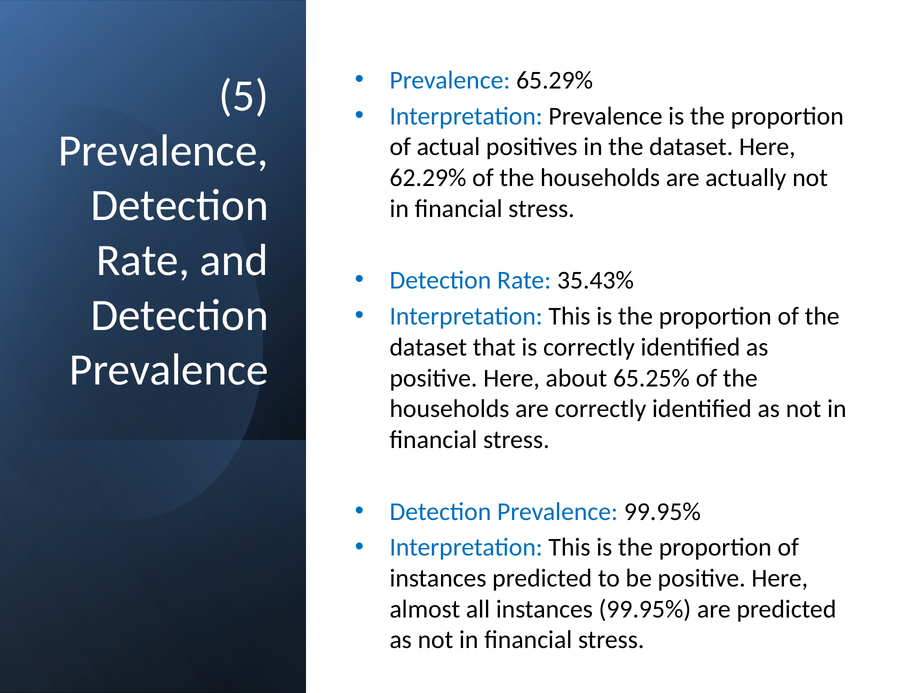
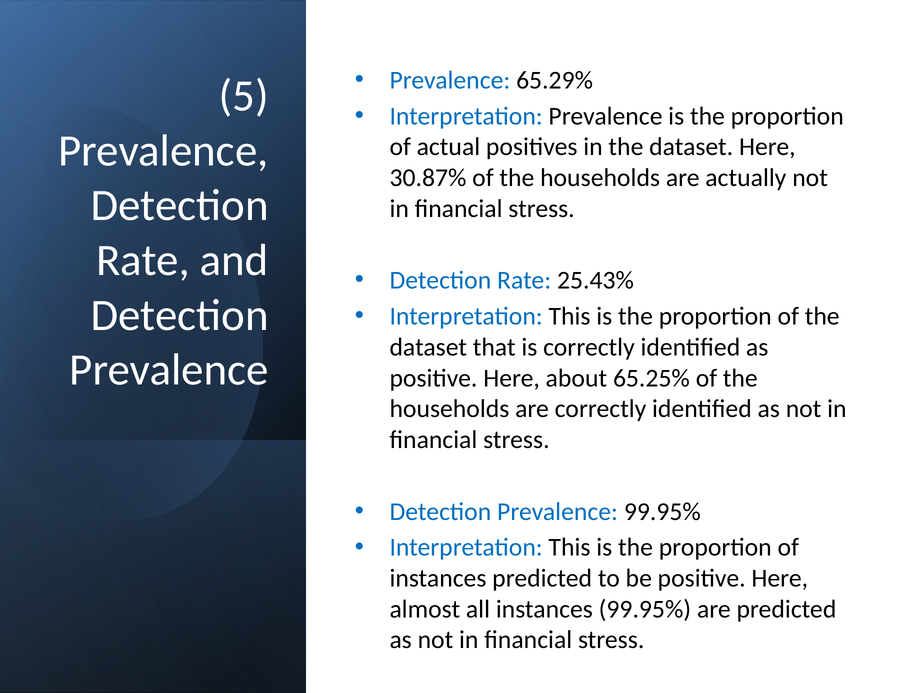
62.29%: 62.29% -> 30.87% (428, 178)
35.43%: 35.43% -> 25.43% (596, 280)
